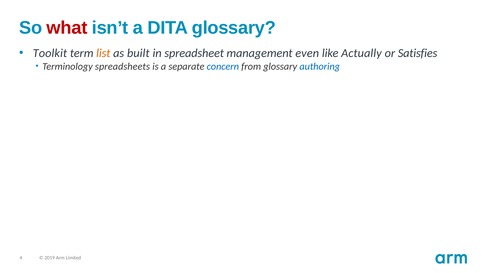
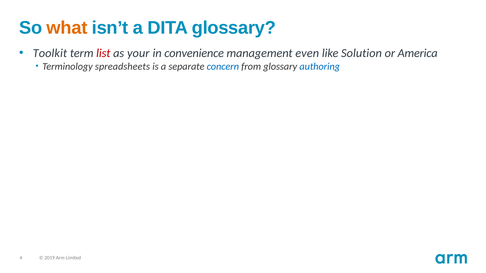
what colour: red -> orange (67, 28)
list colour: orange -> red (103, 53)
built: built -> your (138, 53)
spreadsheet: spreadsheet -> convenience (194, 53)
Actually: Actually -> Solution (361, 53)
Satisfies: Satisfies -> America (418, 53)
